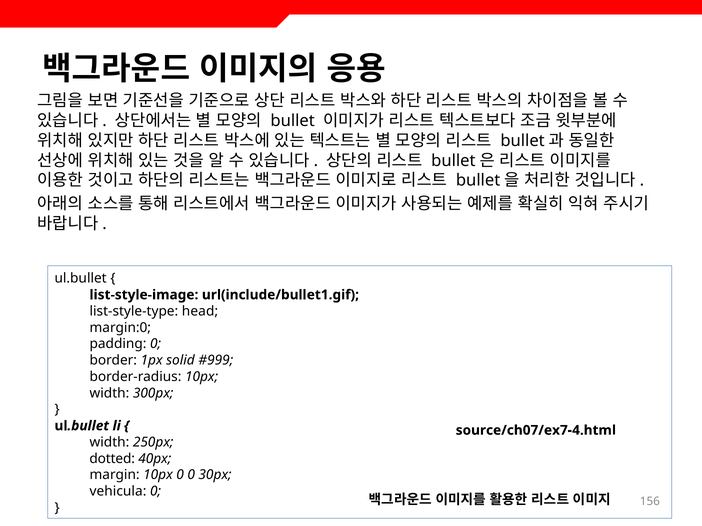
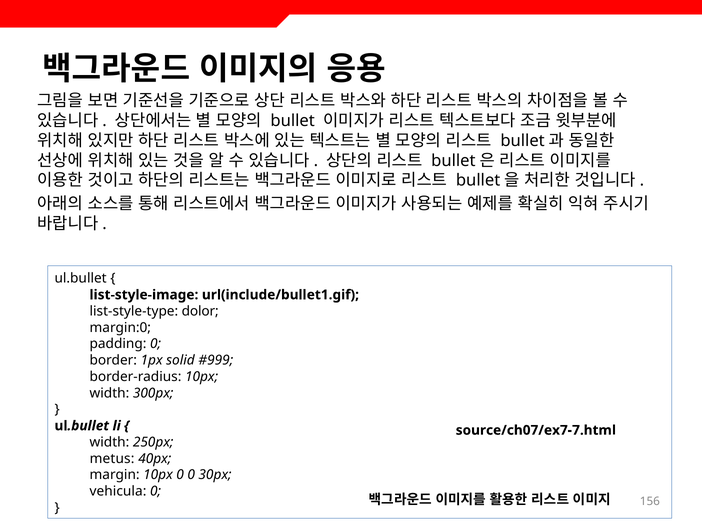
head: head -> dolor (200, 311)
source/ch07/ex7-4.html: source/ch07/ex7-4.html -> source/ch07/ex7-7.html (536, 431)
dotted: dotted -> metus (112, 459)
